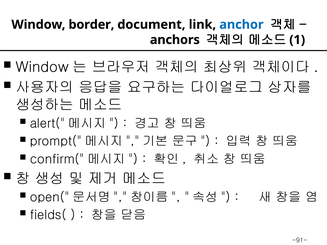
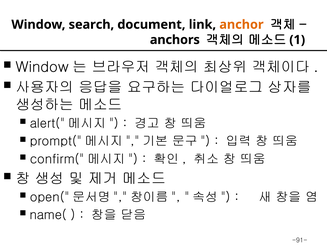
border: border -> search (91, 25)
anchor colour: blue -> orange (241, 25)
fields(: fields( -> name( (48, 215)
